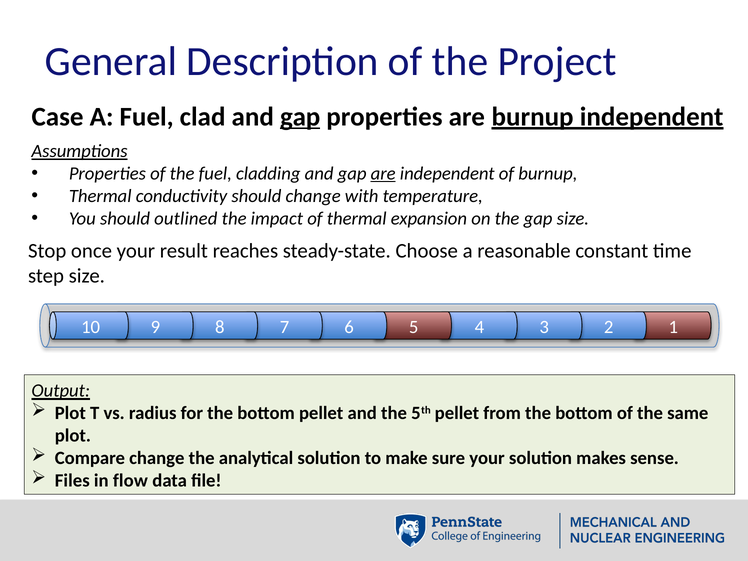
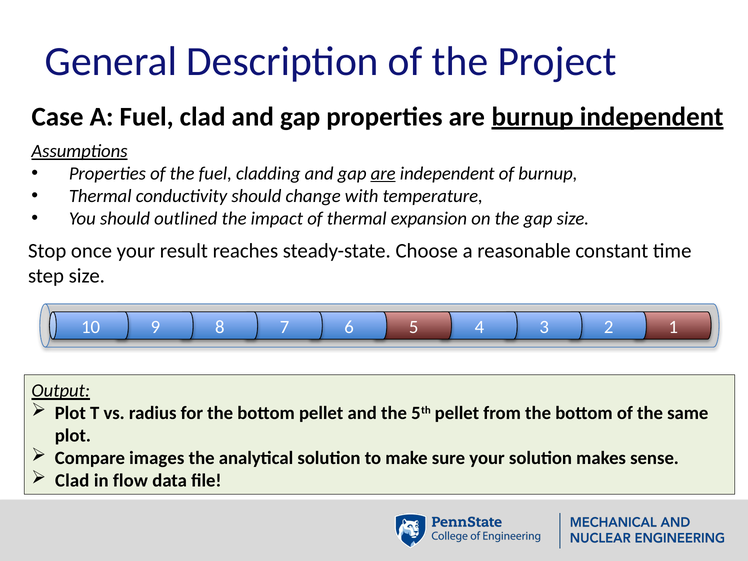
gap underline: present -> none (300, 117)
Compare change: change -> images (157, 458)
Files: Files -> Clad (72, 481)
